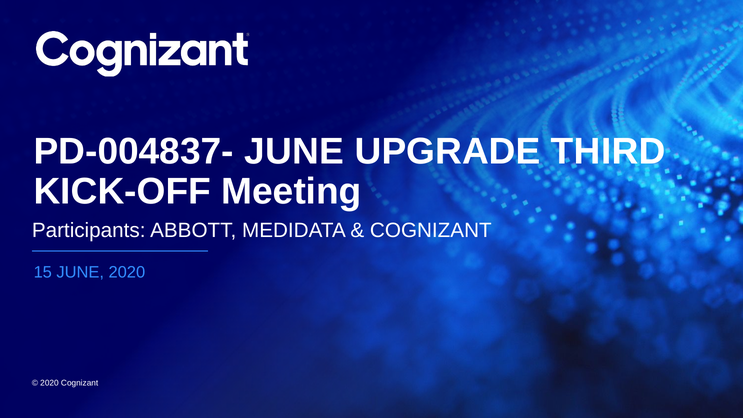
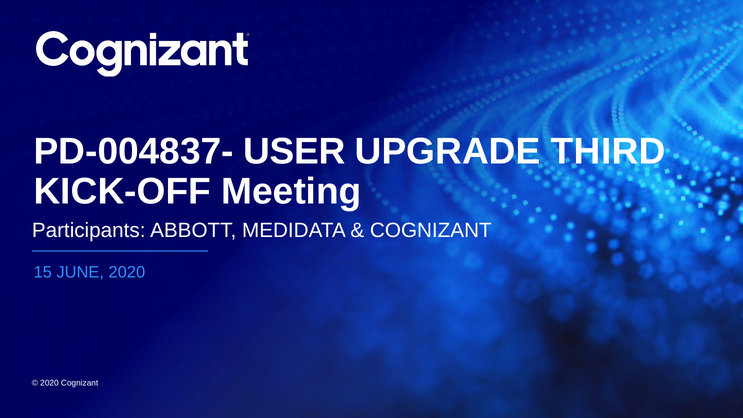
PD-004837- JUNE: JUNE -> USER (294, 152)
